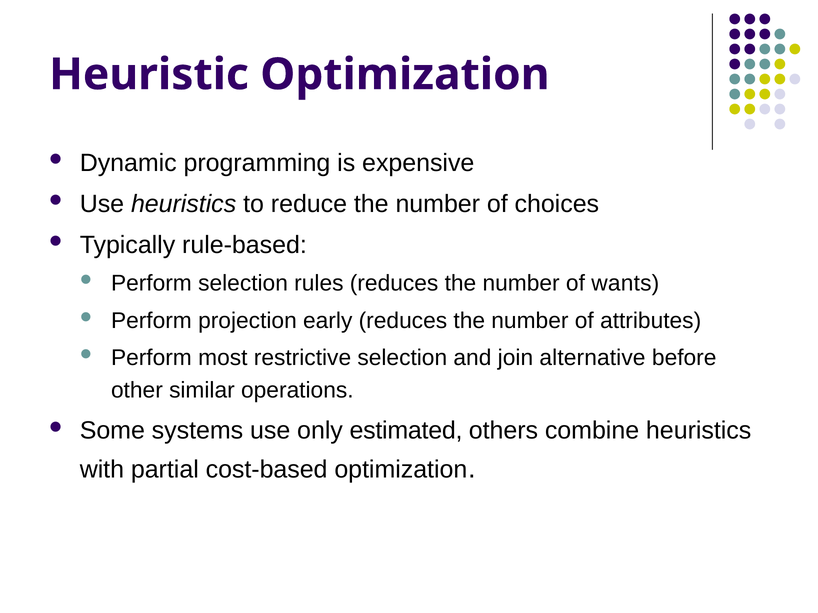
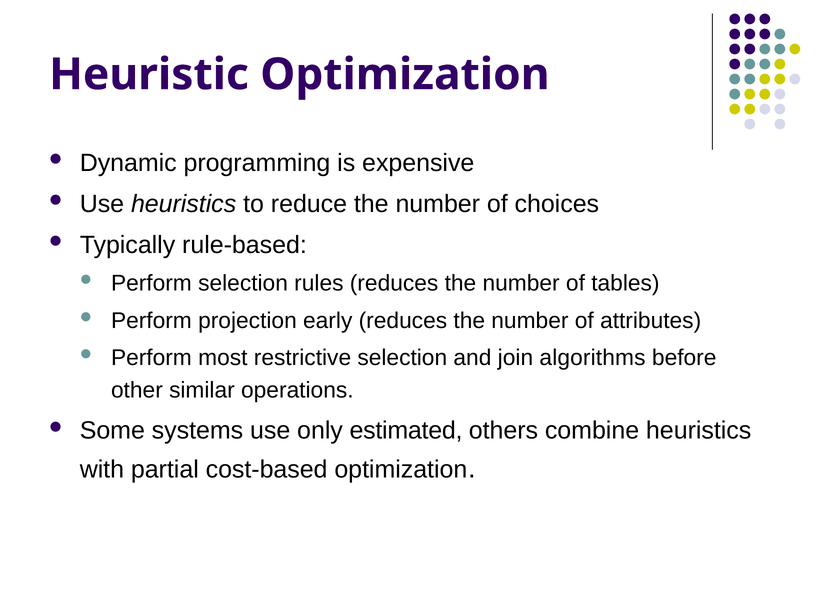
wants: wants -> tables (625, 284)
alternative: alternative -> algorithms (592, 358)
